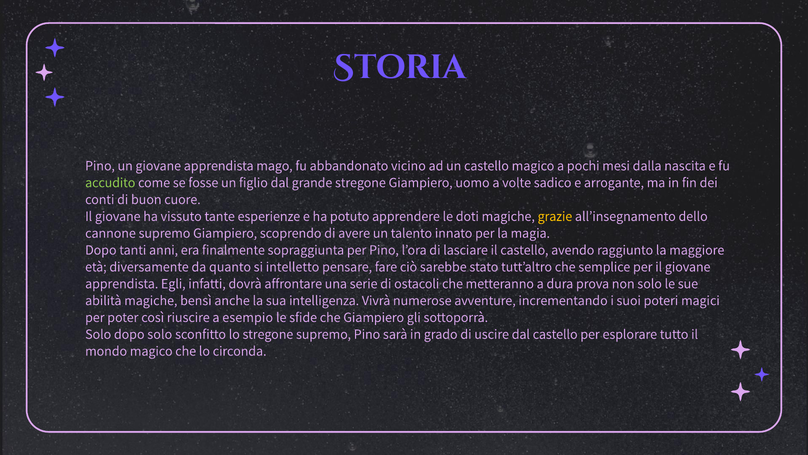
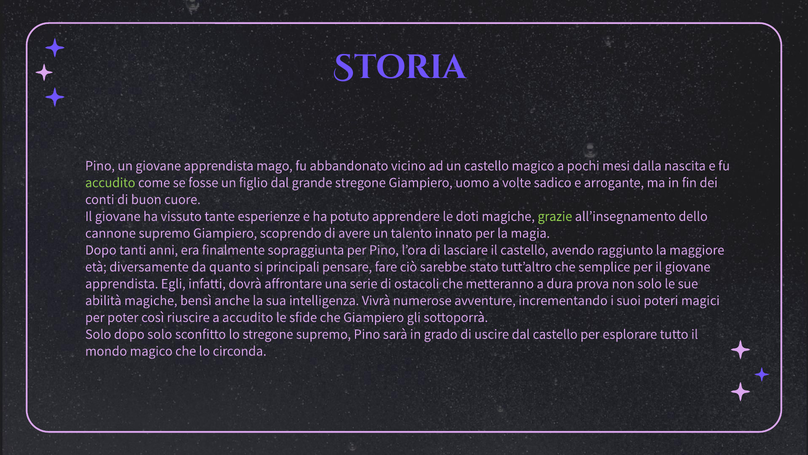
grazie colour: yellow -> light green (555, 216)
intelletto: intelletto -> principali (293, 266)
a esempio: esempio -> accudito (248, 317)
